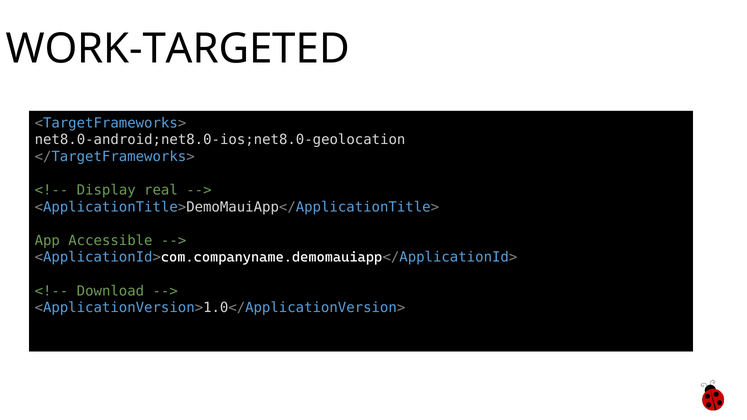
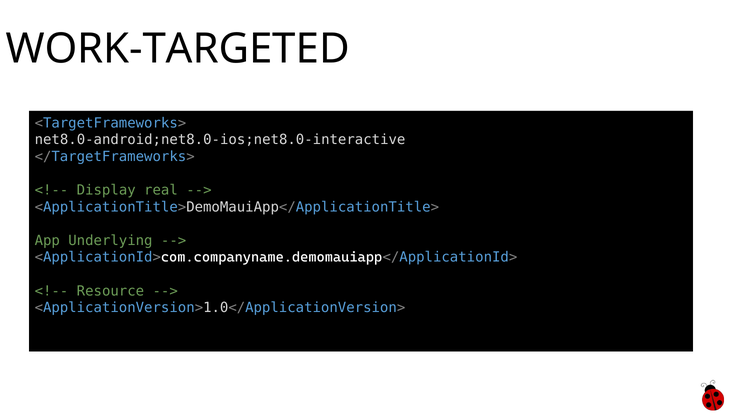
net8.0-android;net8.0-ios;net8.0-geolocation: net8.0-android;net8.0-ios;net8.0-geolocation -> net8.0-android;net8.0-ios;net8.0-interactive (220, 140)
Accessible: Accessible -> Underlying (110, 241)
Download: Download -> Resource (110, 291)
